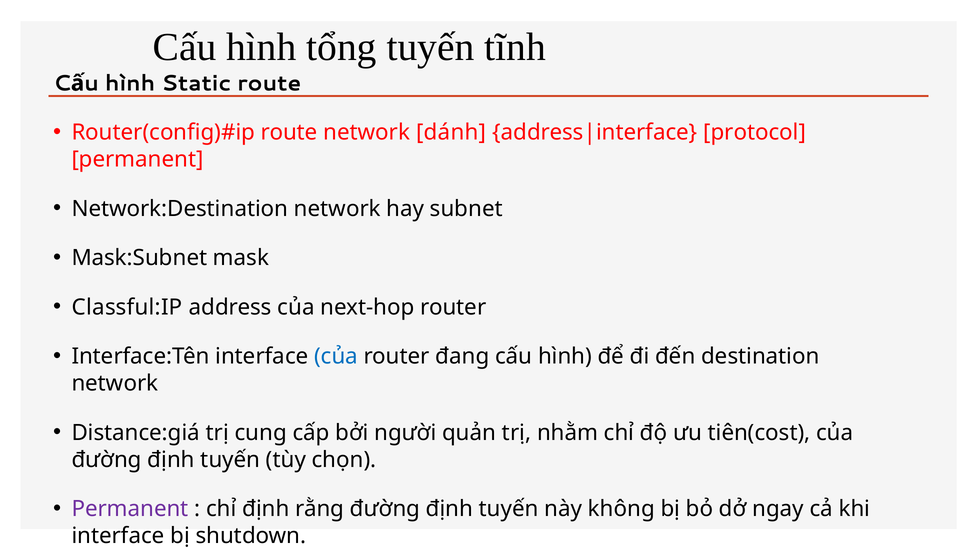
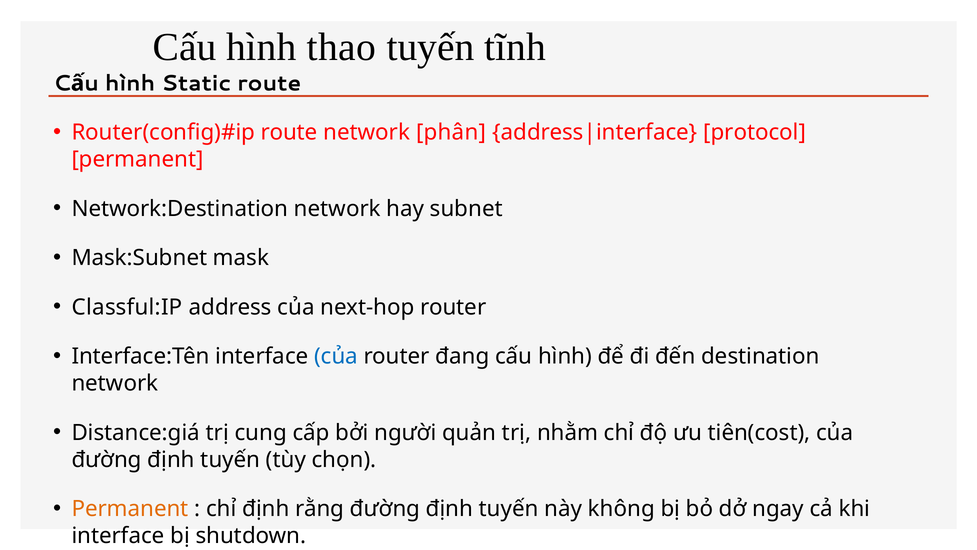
tổng: tổng -> thao (341, 47)
dánh: dánh -> phân (451, 132)
Permanent colour: purple -> orange (130, 509)
